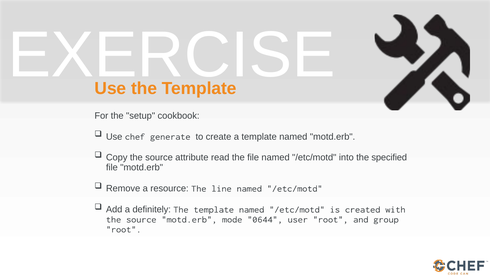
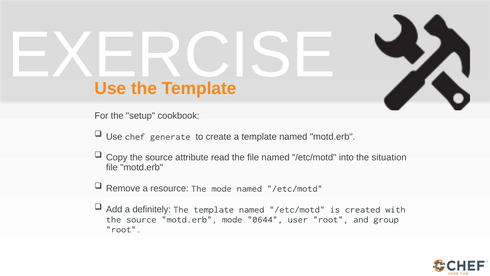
specified: specified -> situation (389, 157)
The line: line -> mode (222, 188)
